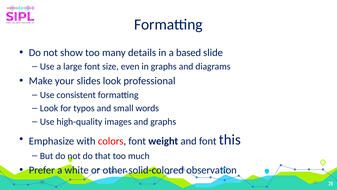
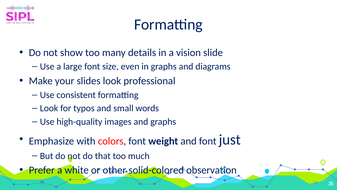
based: based -> vision (189, 53)
this: this -> just (230, 139)
